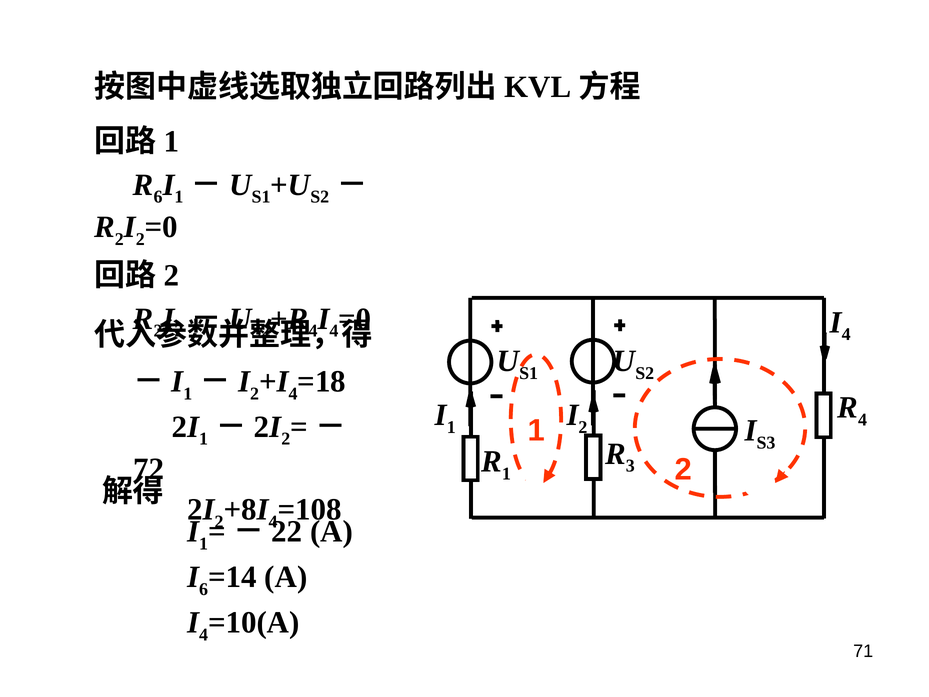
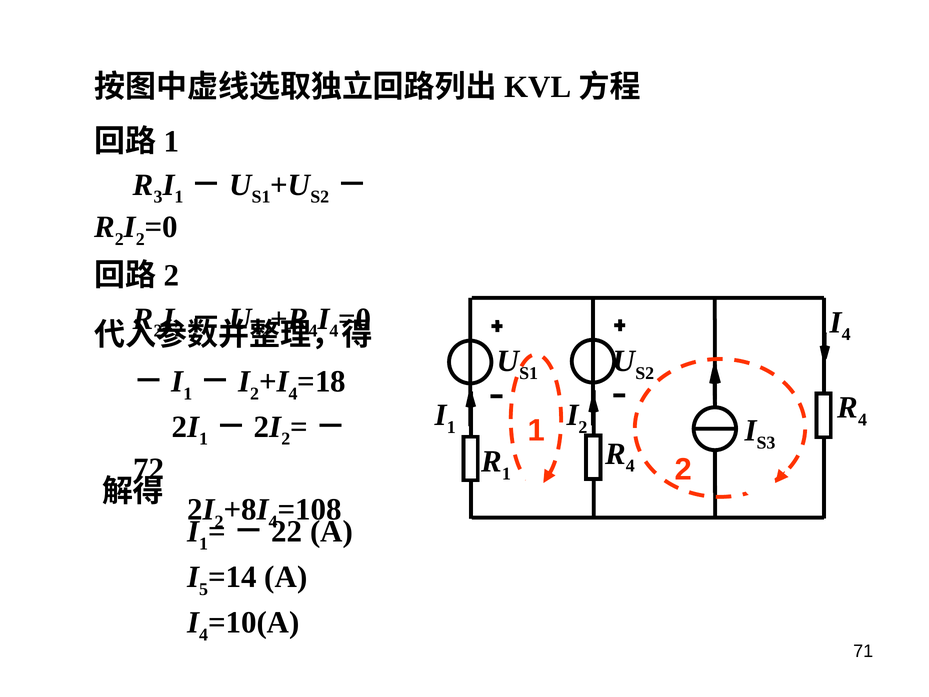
6: 6 -> 3 (158, 197)
3: 3 -> 4 (630, 466)
6: 6 -> 5 (204, 589)
